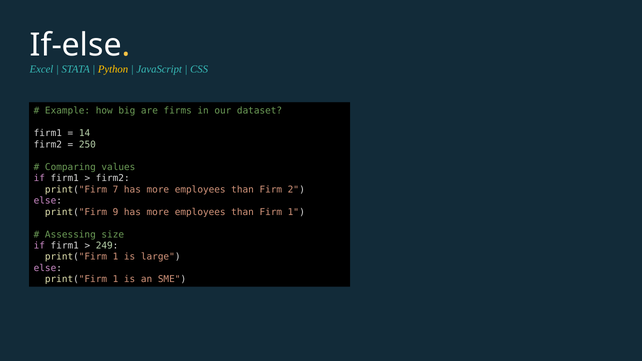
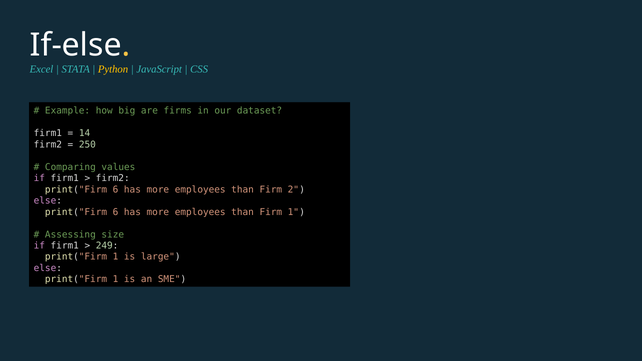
7: 7 -> 6 (115, 190)
9: 9 -> 6 (115, 212)
